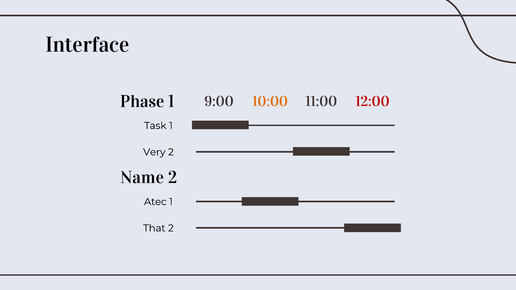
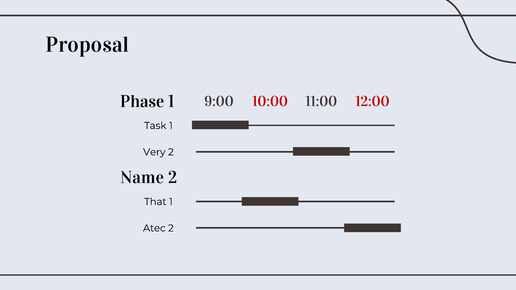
Interface: Interface -> Proposal (87, 45)
10:00 colour: orange -> red (270, 102)
Atec: Atec -> That (155, 202)
That: That -> Atec (154, 228)
